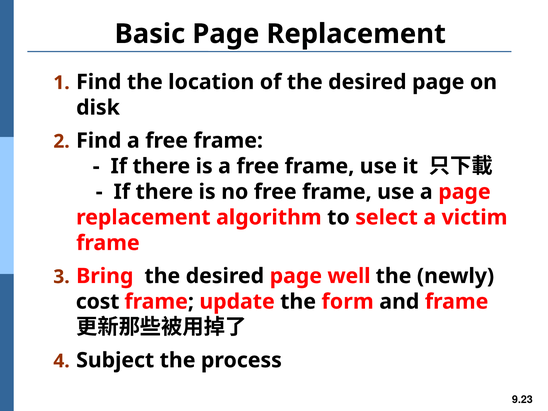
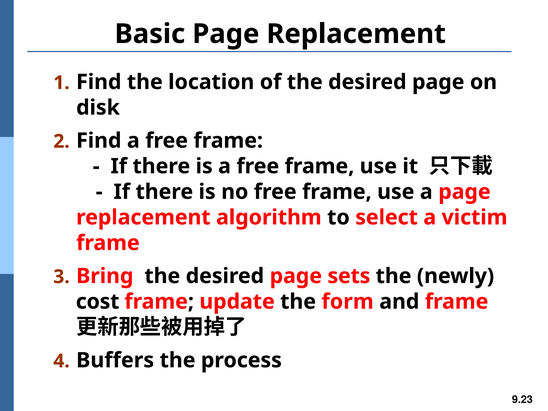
well: well -> sets (349, 276)
Subject: Subject -> Buffers (115, 360)
